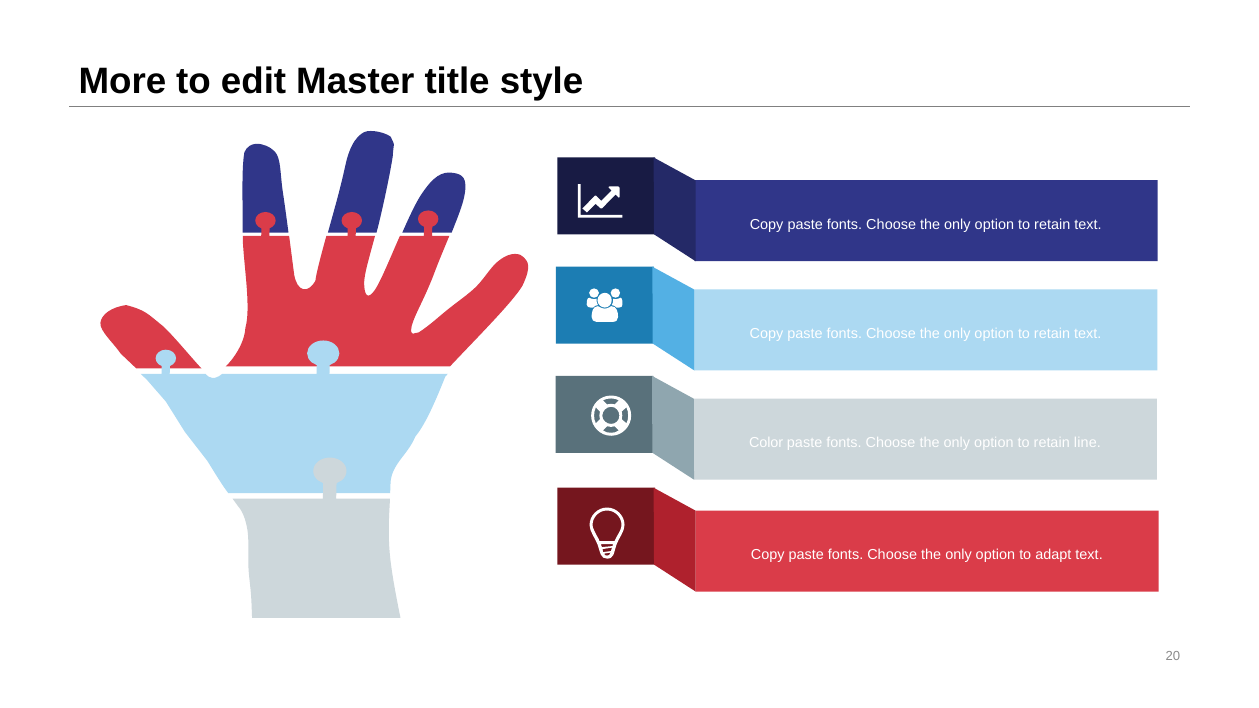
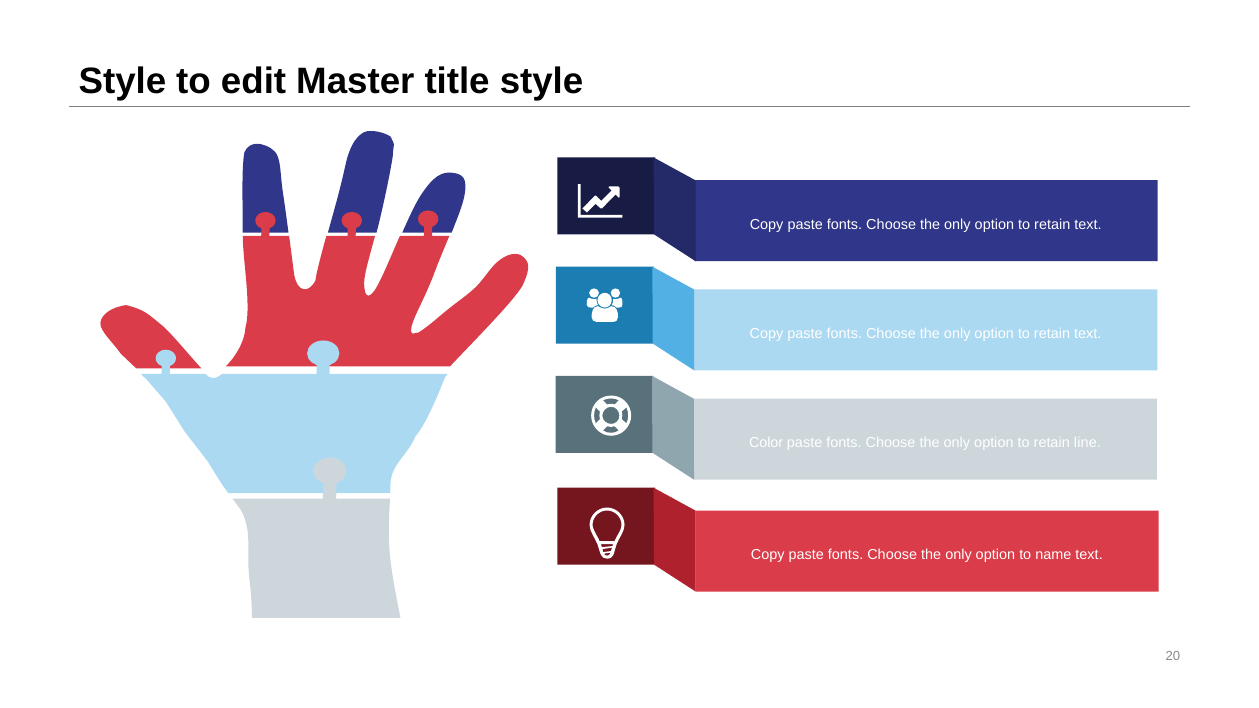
More: More -> Style (122, 81)
adapt: adapt -> name (1053, 555)
